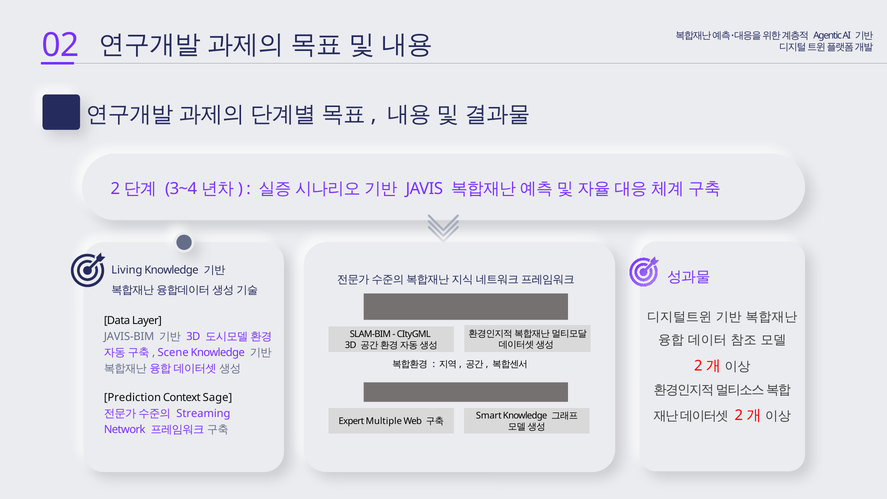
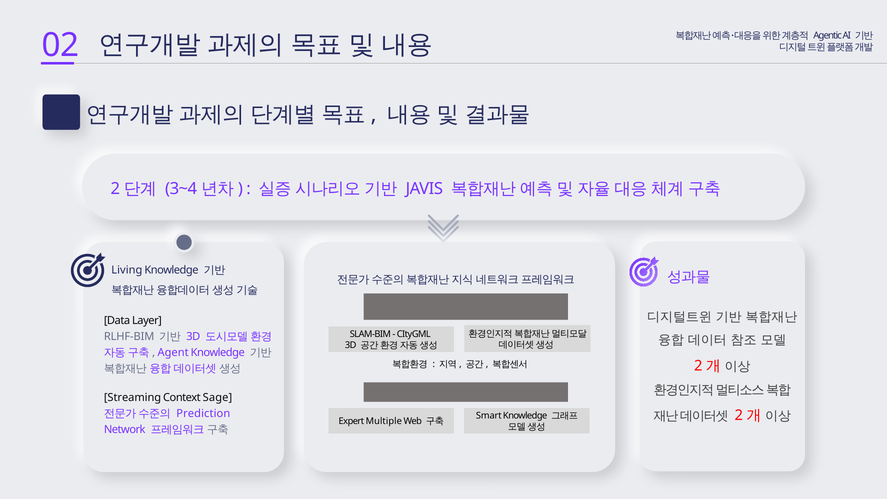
JAVIS-BIM: JAVIS-BIM -> RLHF-BIM (129, 336)
Scene: Scene -> Agent (173, 352)
Prediction: Prediction -> Streaming (133, 398)
Streaming: Streaming -> Prediction (203, 414)
